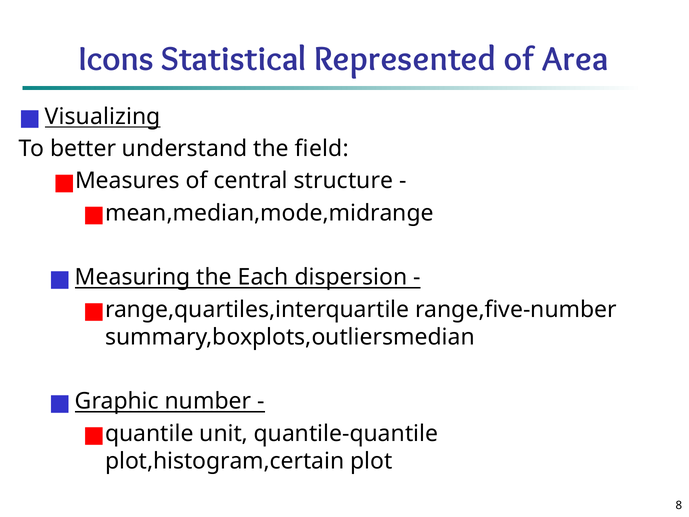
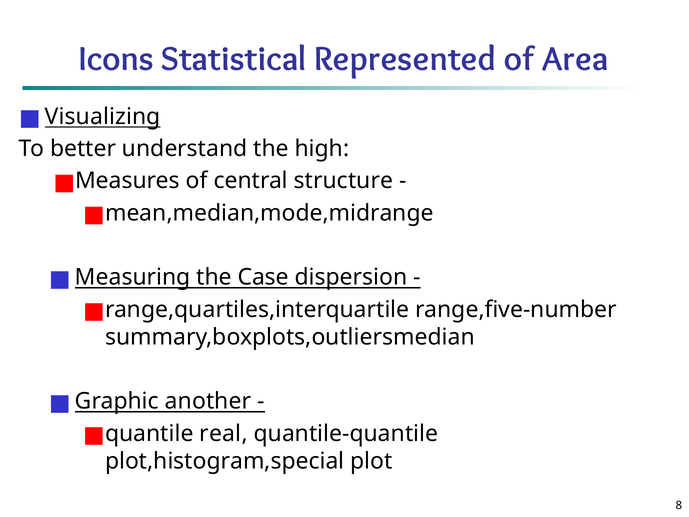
field: field -> high (322, 149)
Each: Each -> Case (263, 277)
number: number -> another (208, 401)
unit: unit -> real (224, 433)
plot,histogram,certain: plot,histogram,certain -> plot,histogram,special (225, 461)
